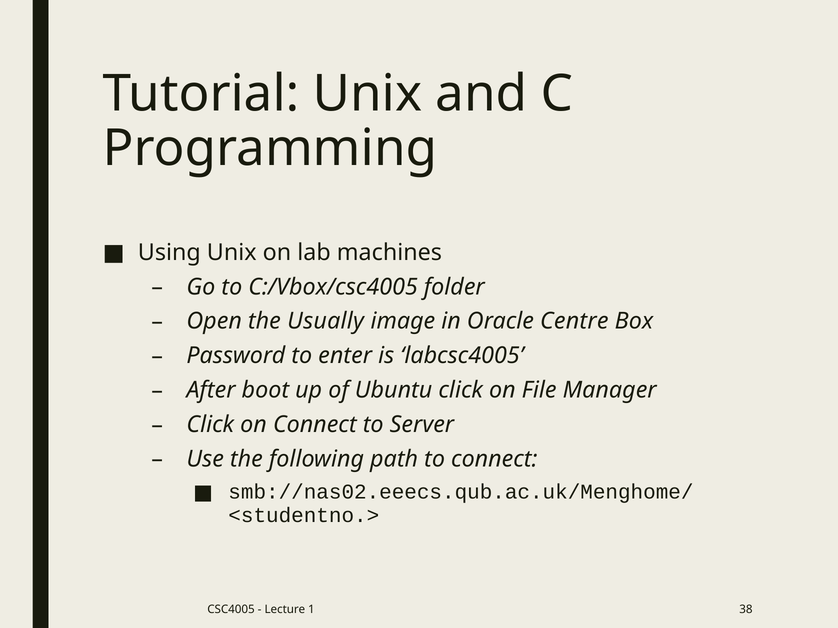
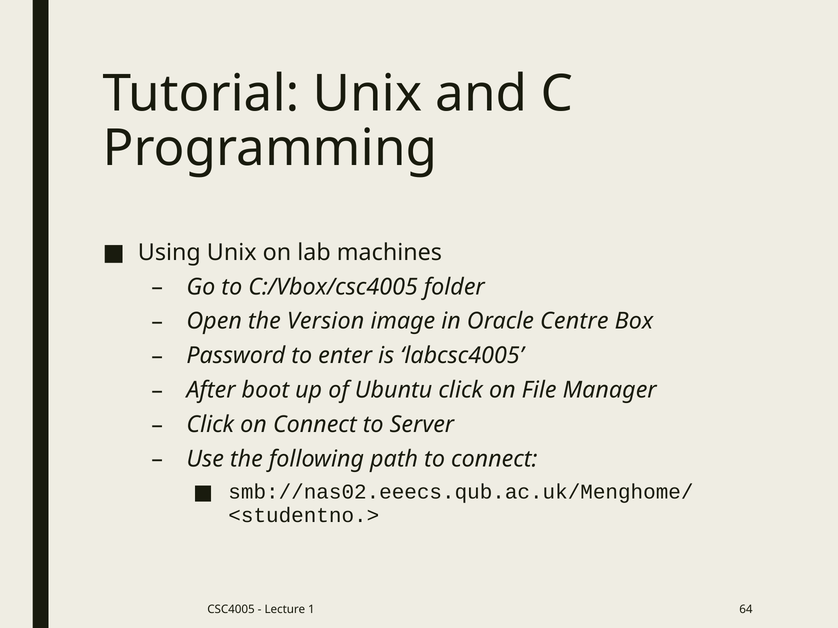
Usually: Usually -> Version (326, 322)
38: 38 -> 64 (746, 610)
